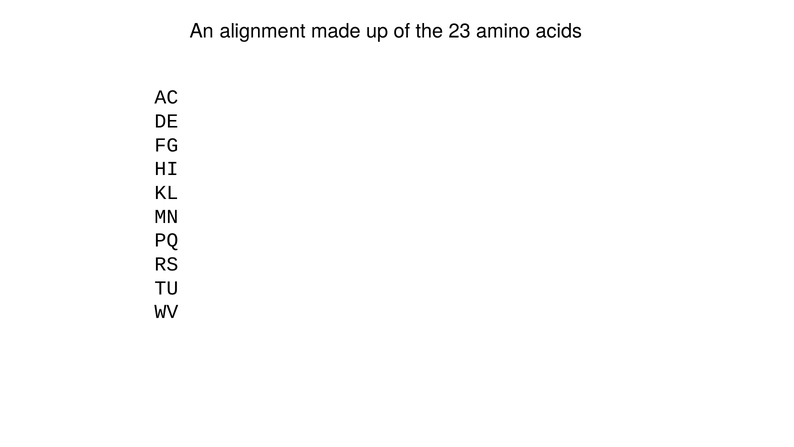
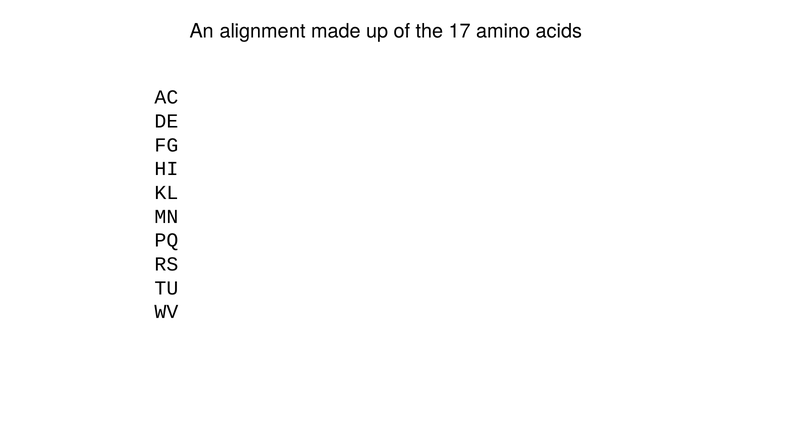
23: 23 -> 17 (460, 31)
